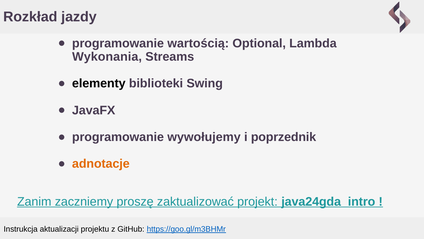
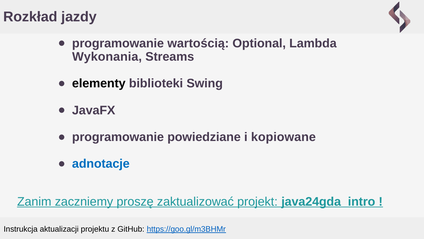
wywołujemy: wywołujemy -> powiedziane (204, 137)
poprzednik: poprzednik -> kopiowane (283, 137)
adnotacje colour: orange -> blue (101, 164)
